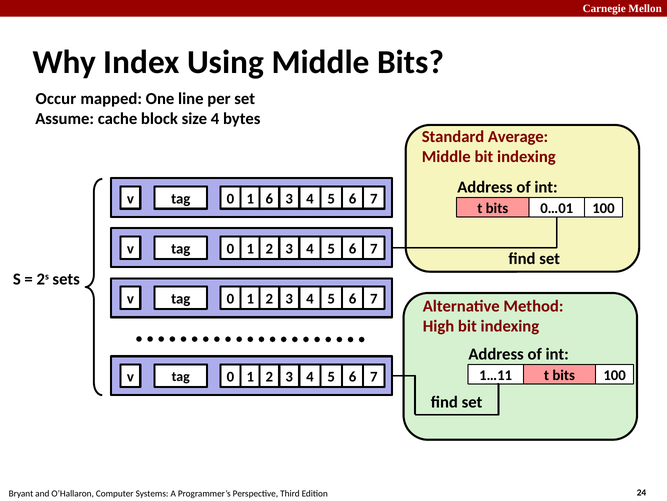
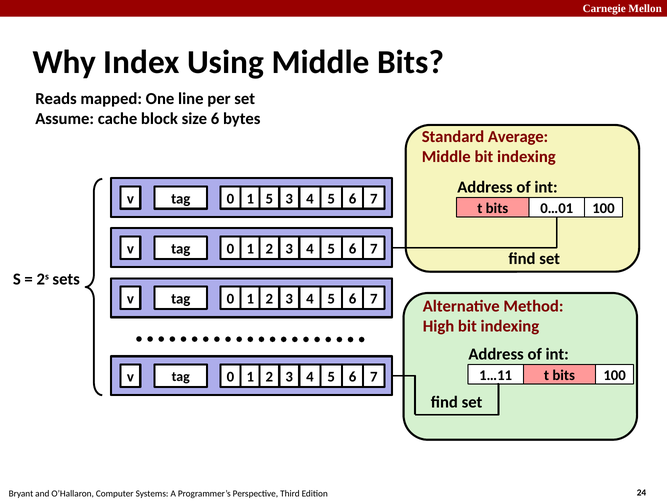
Occur: Occur -> Reads (56, 99)
size 4: 4 -> 6 (215, 119)
1 6: 6 -> 5 (269, 198)
